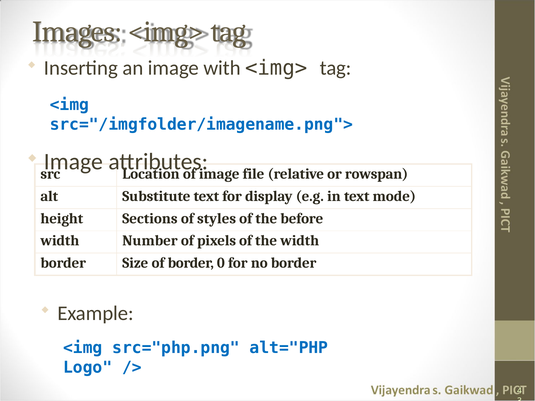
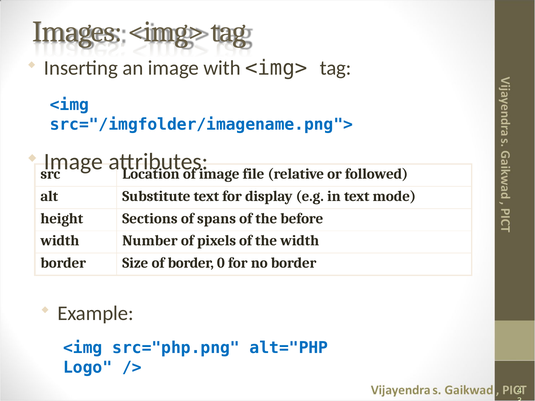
rowspan: rowspan -> followed (377, 174)
styles: styles -> spans (217, 219)
